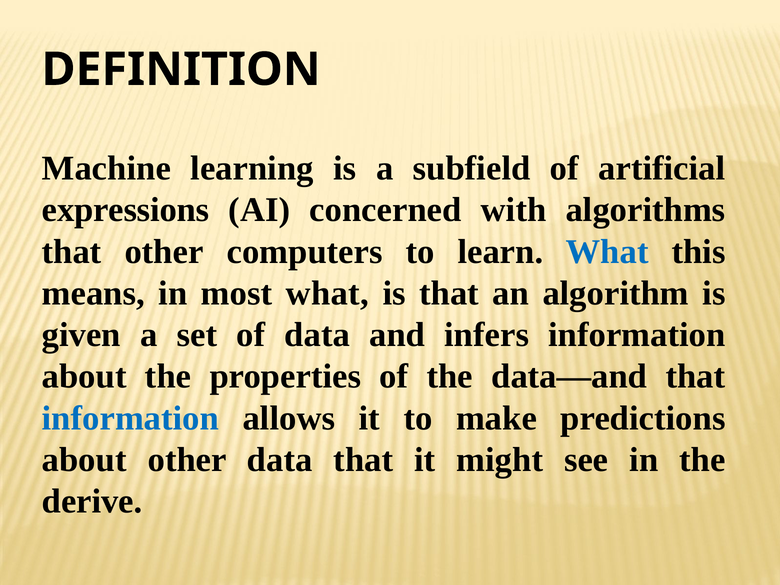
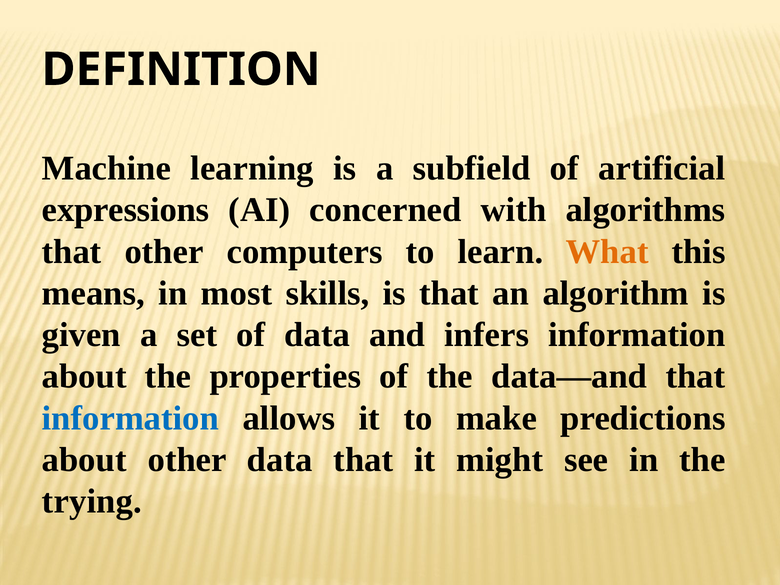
What colour: blue -> orange (607, 252)
most what: what -> skills (327, 293)
derive: derive -> trying (92, 501)
